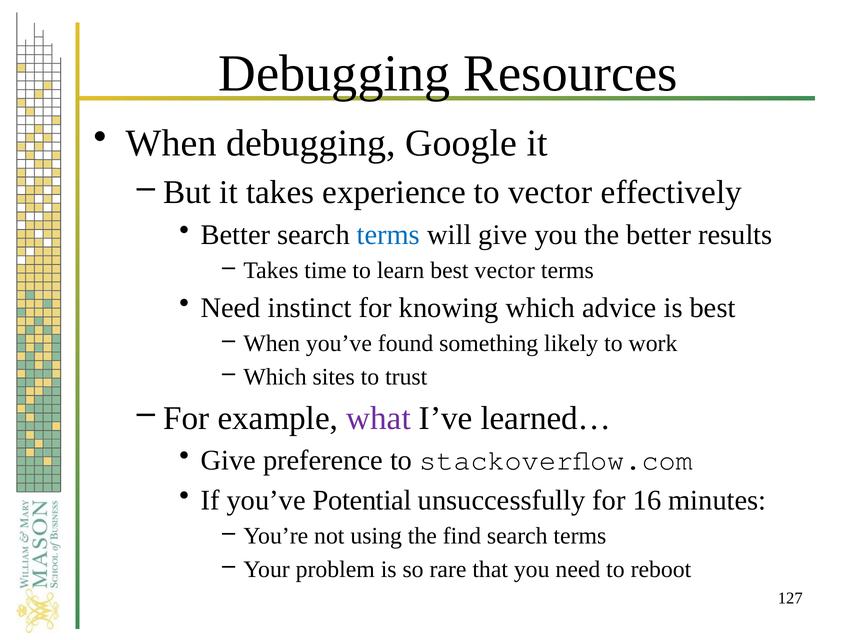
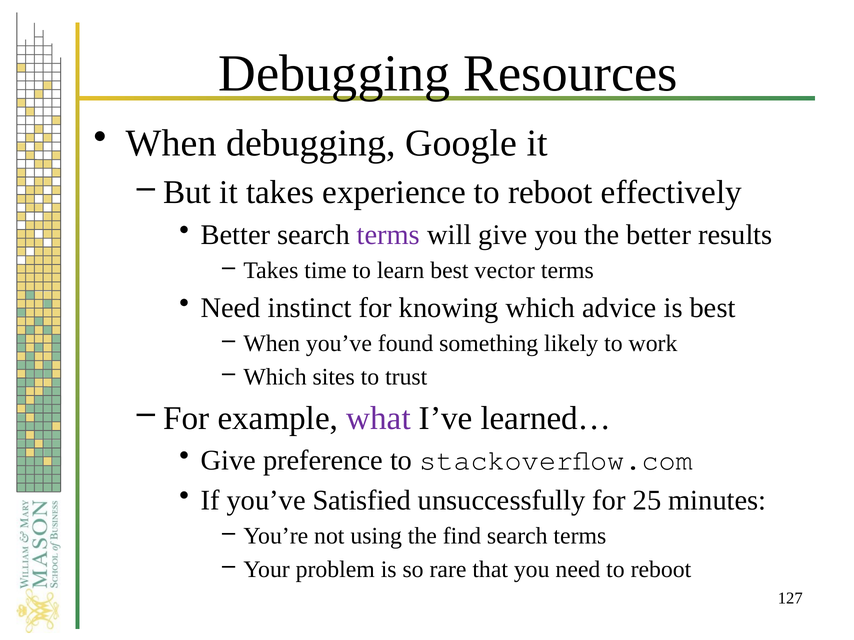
experience to vector: vector -> reboot (550, 193)
terms colour: blue -> purple (388, 235)
Potential: Potential -> Satisfied (362, 501)
16: 16 -> 25 (647, 501)
